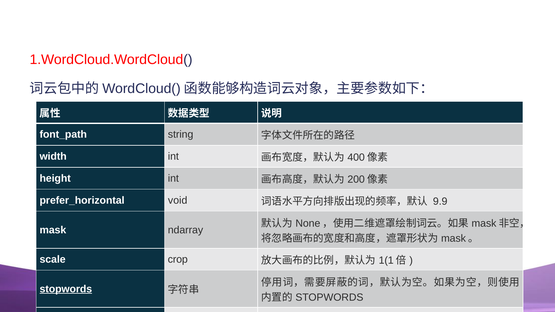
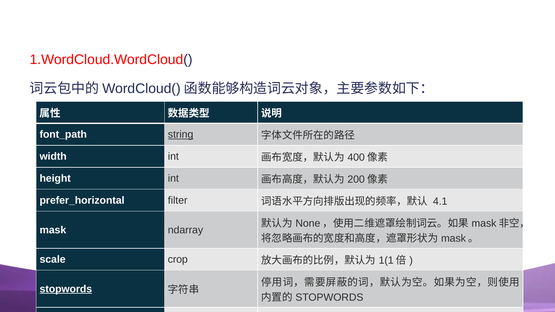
string underline: none -> present (181, 135)
void: void -> filter (178, 201)
9.9: 9.9 -> 4.1 (440, 201)
